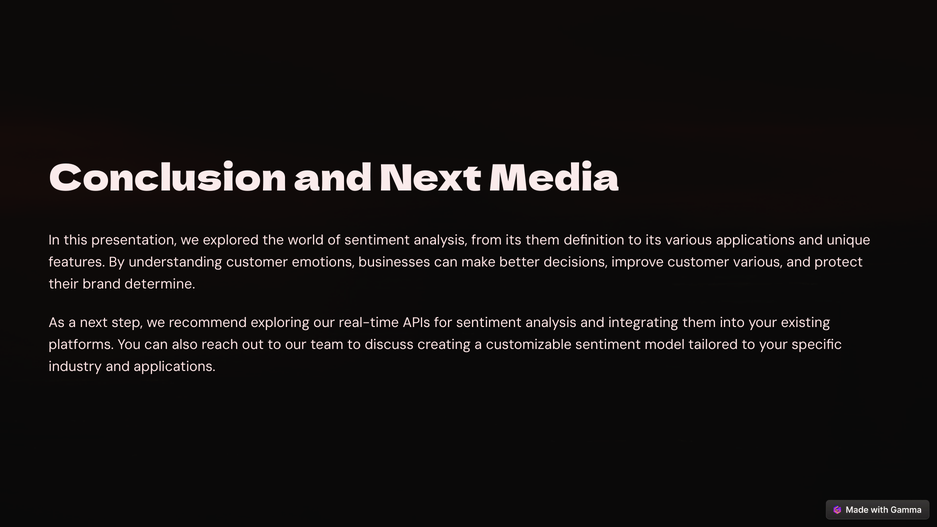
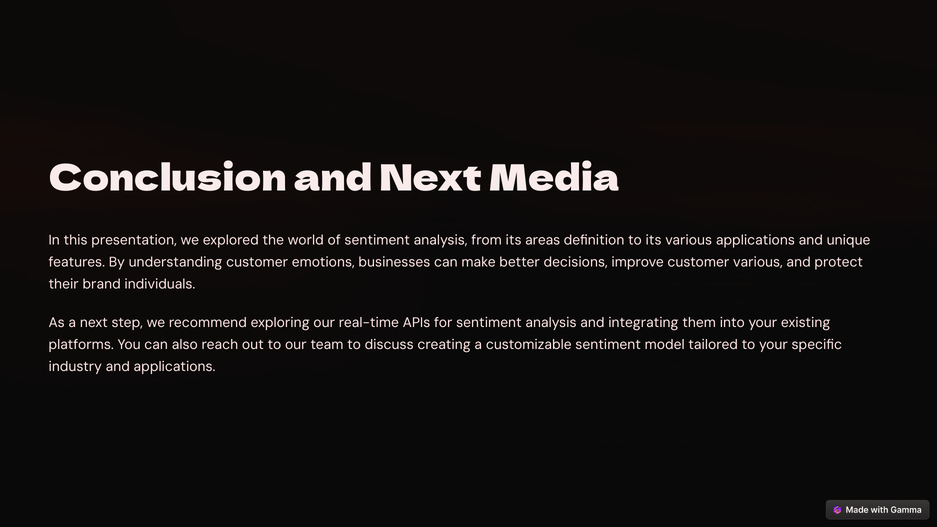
its them: them -> areas (543, 240)
determine: determine -> individuals (160, 284)
